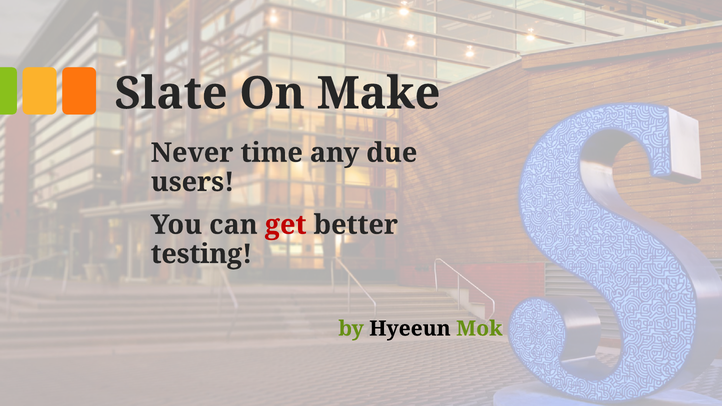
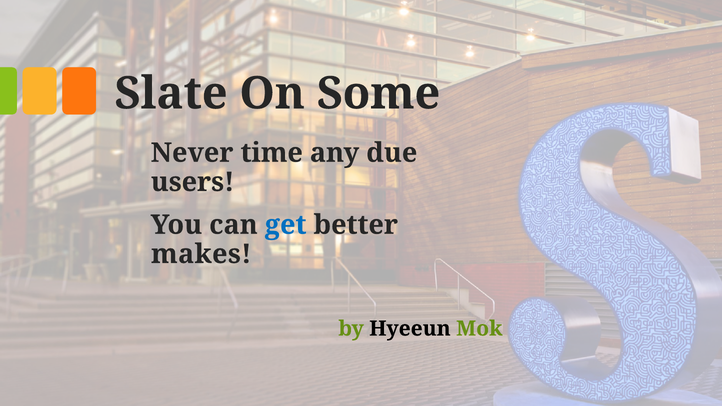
Make: Make -> Some (378, 94)
get colour: red -> blue (286, 225)
testing: testing -> makes (201, 254)
